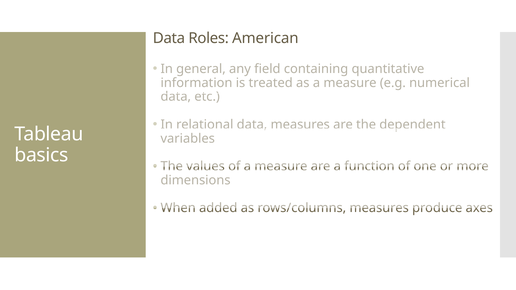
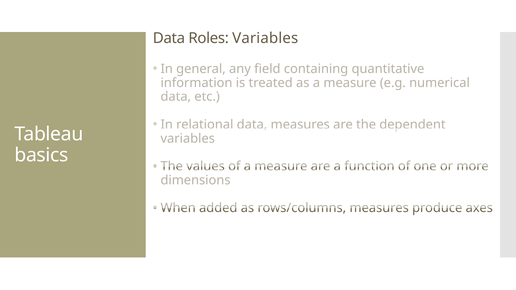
Roles American: American -> Variables (265, 38)
